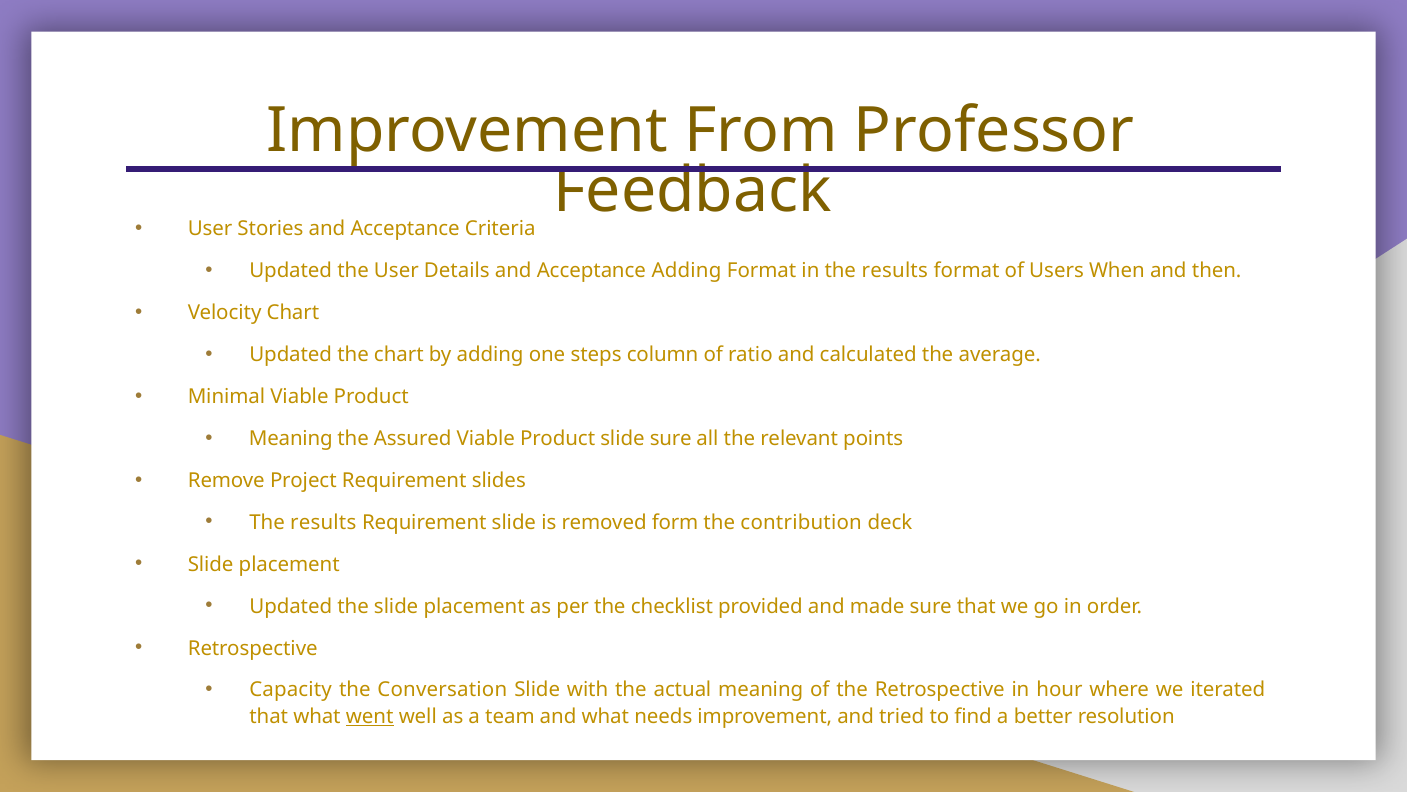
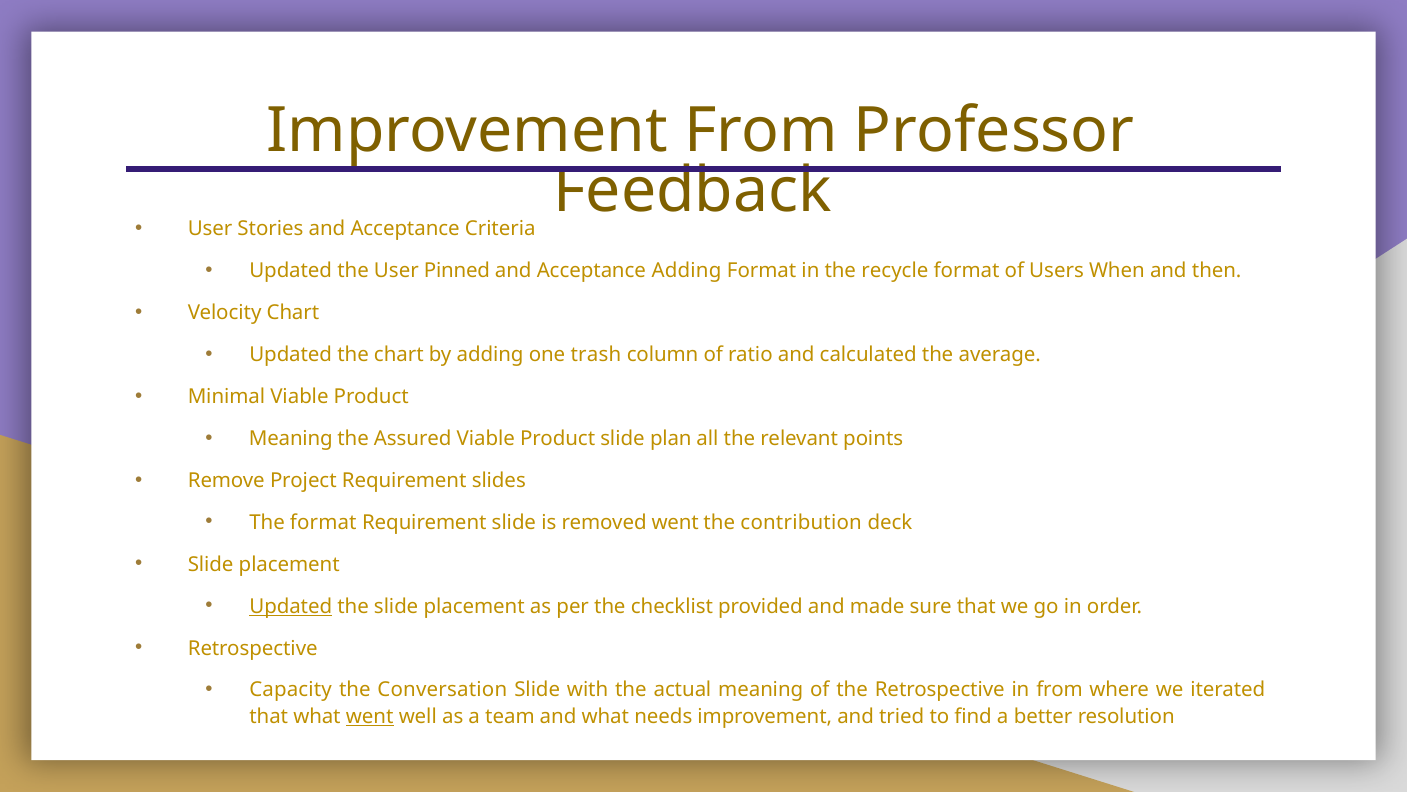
Details: Details -> Pinned (457, 270)
in the results: results -> recycle (895, 270)
steps: steps -> trash (596, 354)
slide sure: sure -> plan (671, 438)
results: results -> format (323, 522)
removed form: form -> went (675, 522)
Updated underline: none -> present (291, 606)
in hour: hour -> from (1060, 690)
